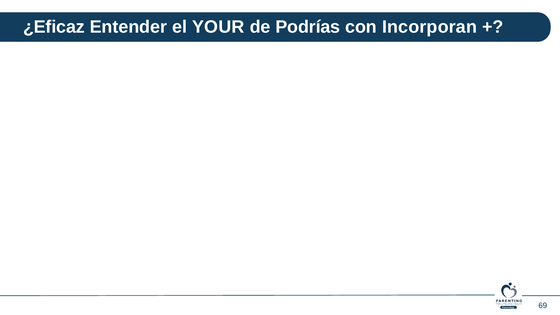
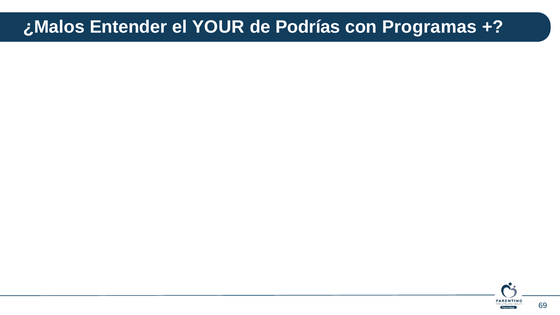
¿Eficaz: ¿Eficaz -> ¿Malos (54, 27)
Incorporan: Incorporan -> Programas (429, 27)
